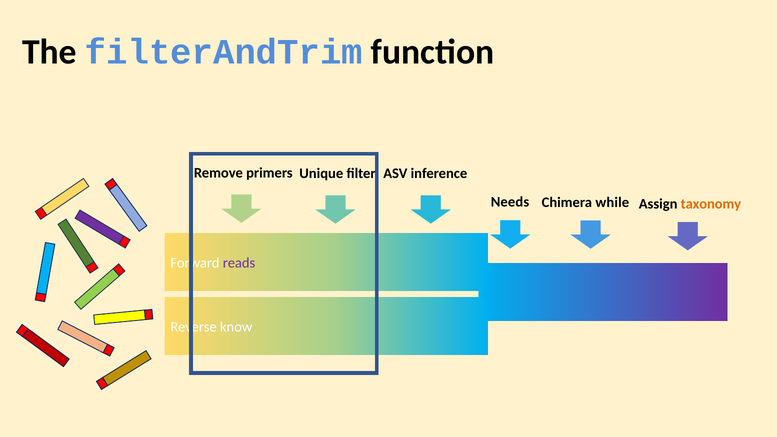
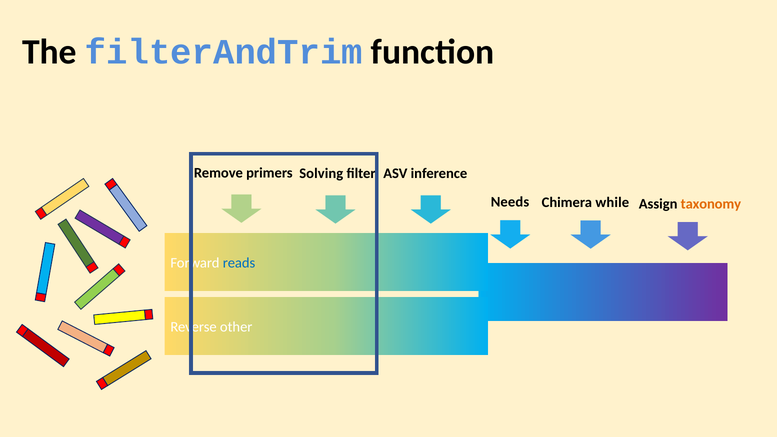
Unique: Unique -> Solving (321, 174)
reads colour: purple -> blue (239, 263)
know: know -> other (236, 327)
